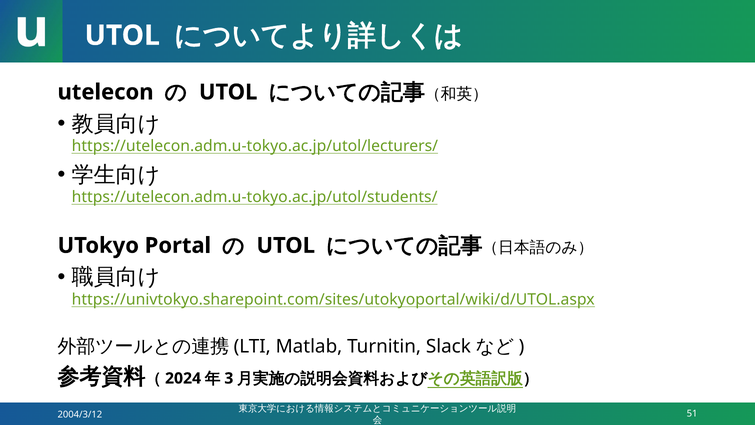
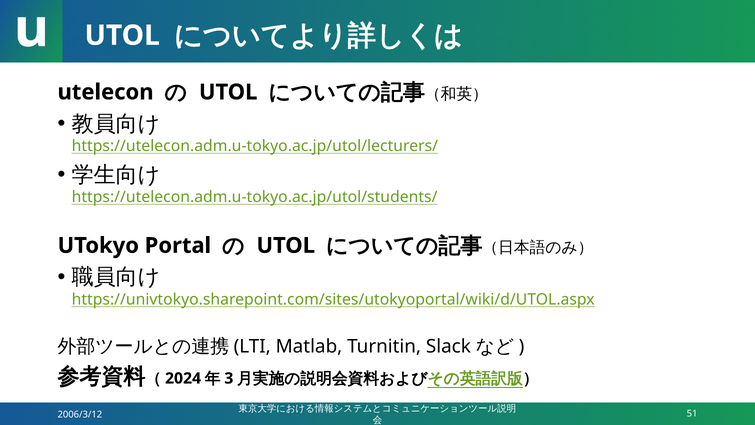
2004/3/12: 2004/3/12 -> 2006/3/12 (80, 414)
